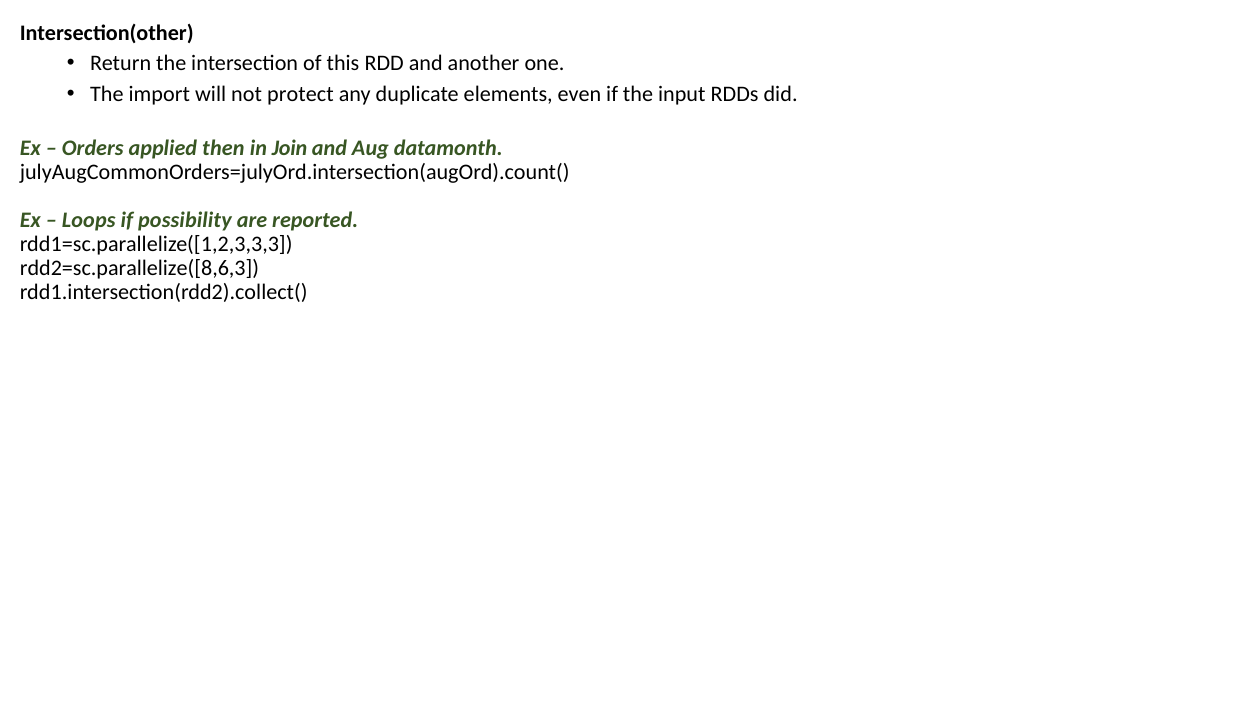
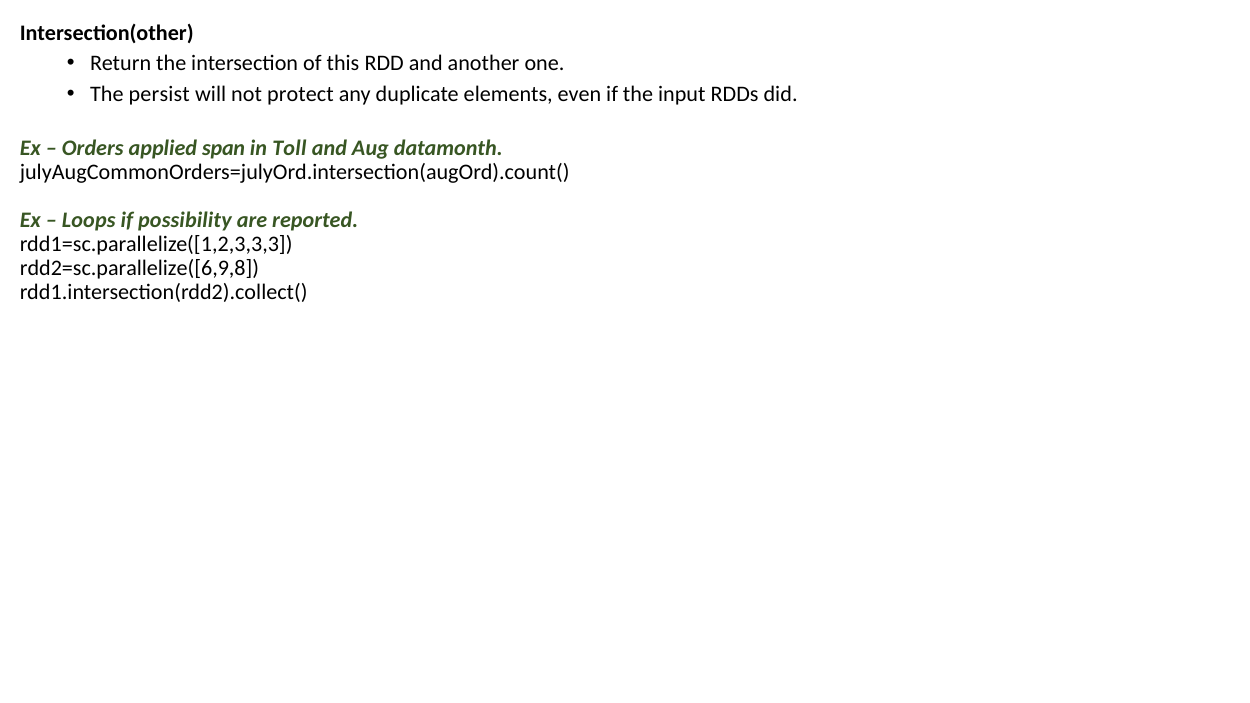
import: import -> persist (159, 94)
then: then -> span (224, 148)
Join: Join -> Toll (289, 148)
rdd2=sc.parallelize([8,6,3: rdd2=sc.parallelize([8,6,3 -> rdd2=sc.parallelize([6,9,8 (139, 268)
